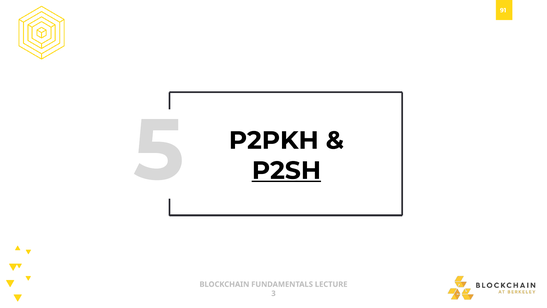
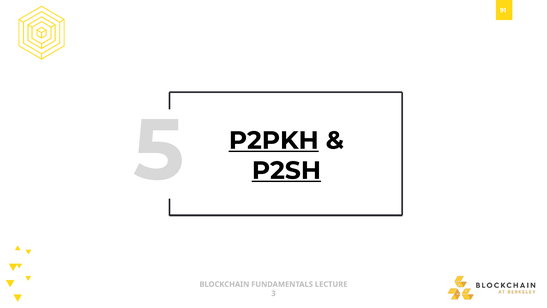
P2PKH underline: none -> present (274, 140)
